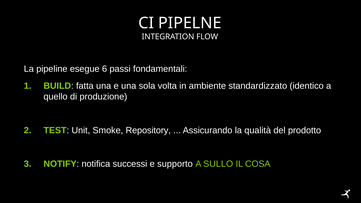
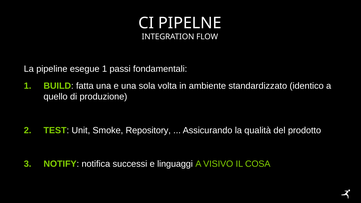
esegue 6: 6 -> 1 (105, 69)
supporto: supporto -> linguaggi (175, 164)
SULLO: SULLO -> VISIVO (218, 164)
